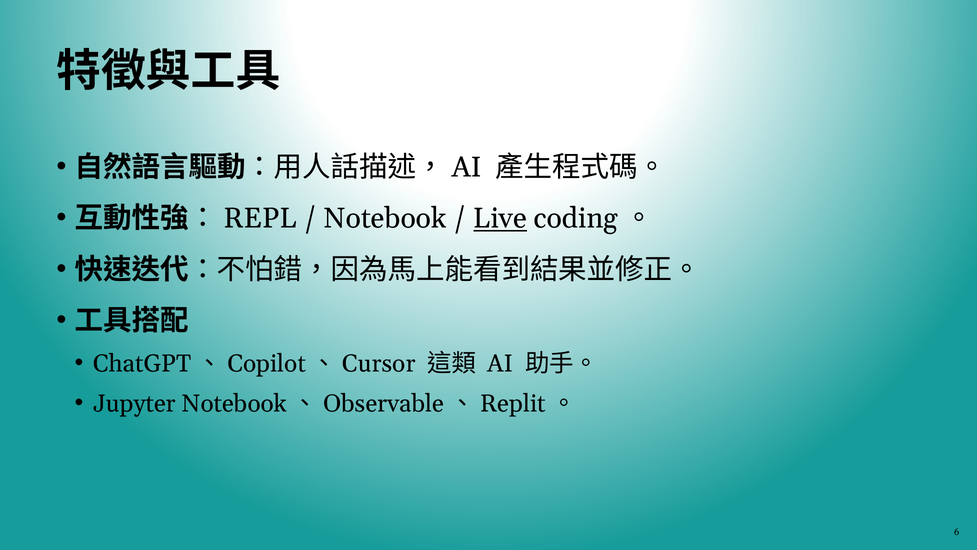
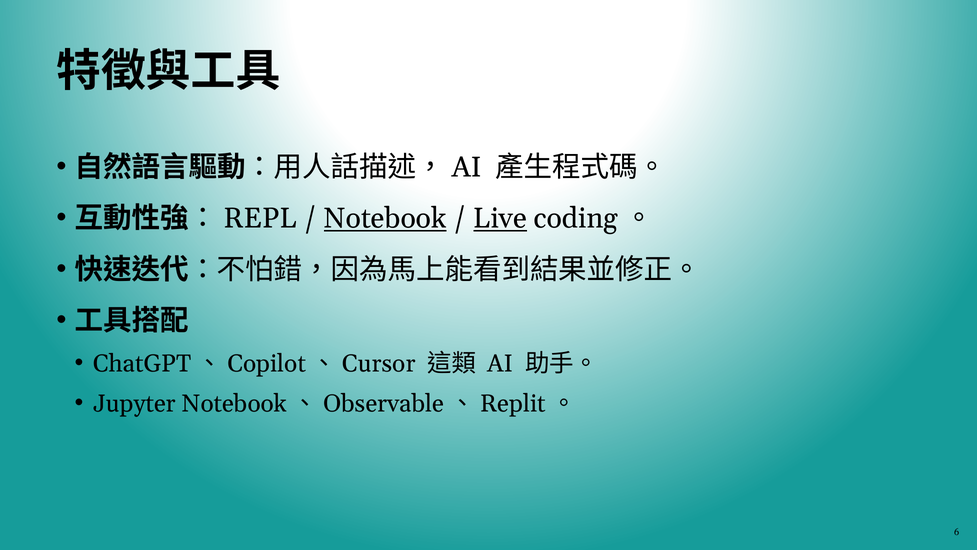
Notebook underline: none -> present (385, 218)
